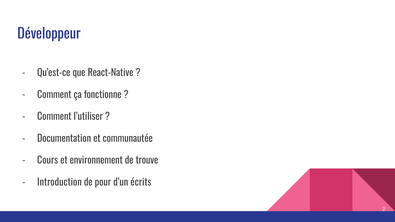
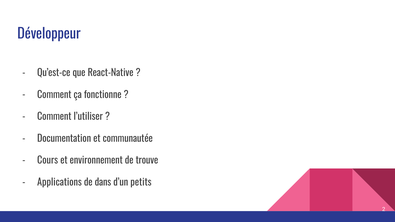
Introduction: Introduction -> Applications (59, 183)
pour: pour -> dans (103, 183)
écrits: écrits -> petits (141, 183)
